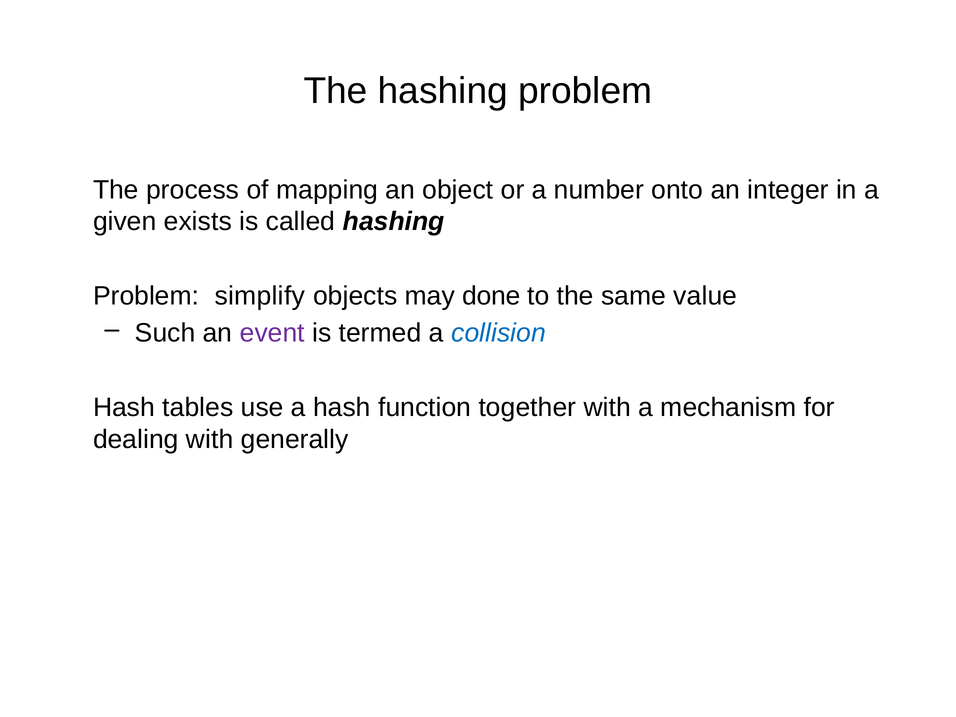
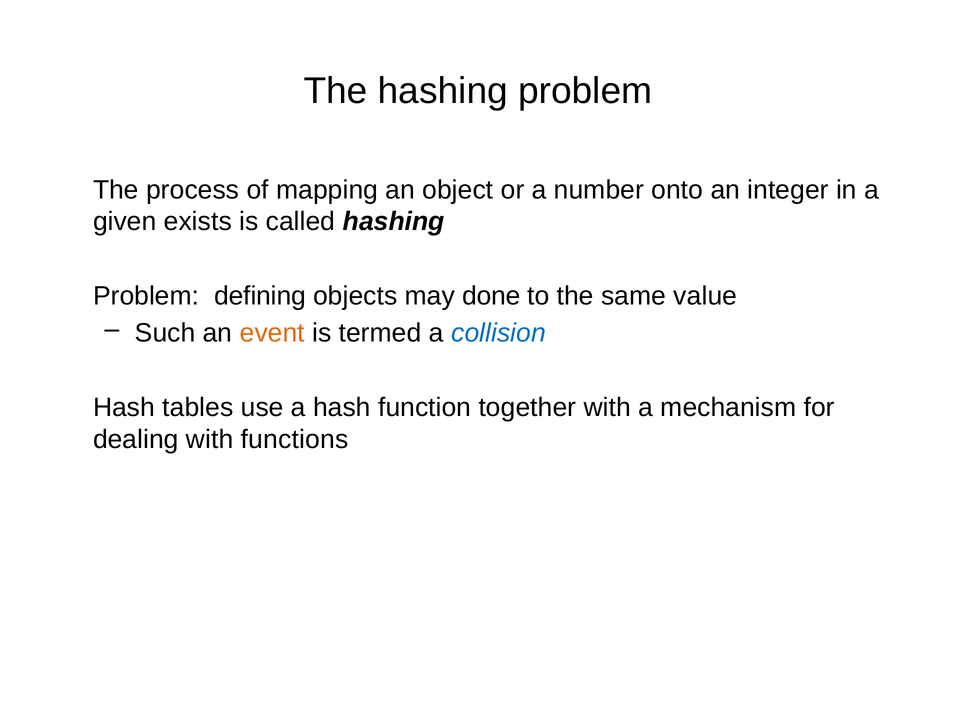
simplify: simplify -> defining (260, 296)
event colour: purple -> orange (272, 333)
generally: generally -> functions (295, 439)
